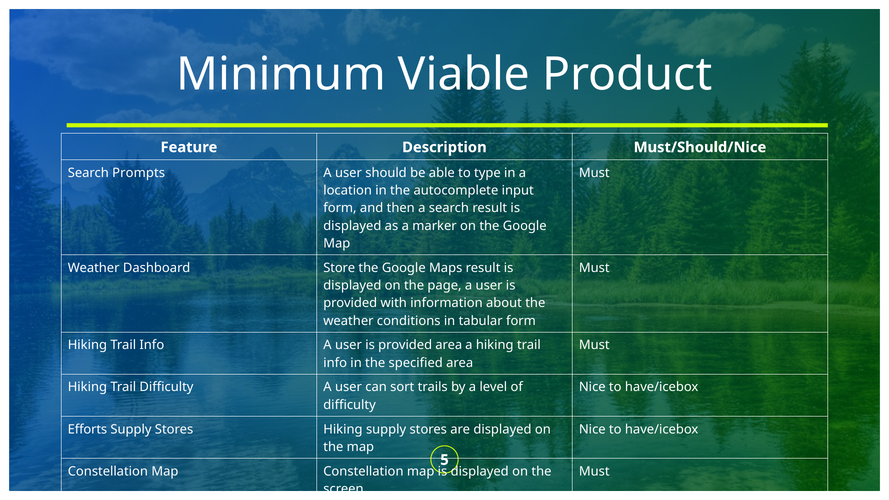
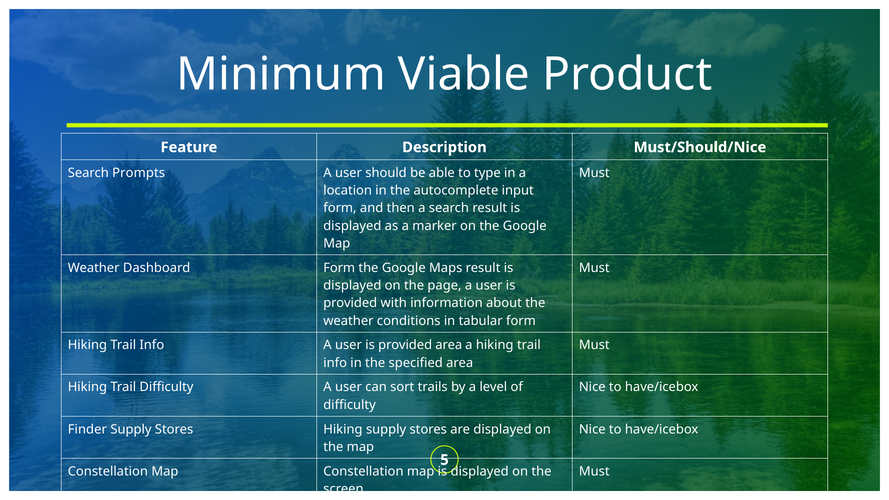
Dashboard Store: Store -> Form (339, 268)
Efforts: Efforts -> Finder (87, 429)
